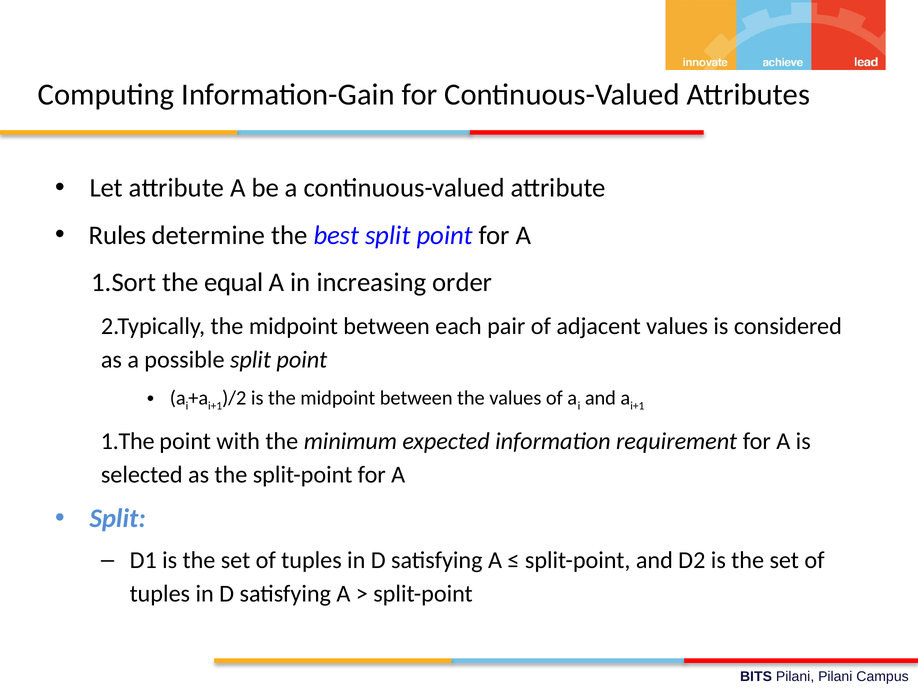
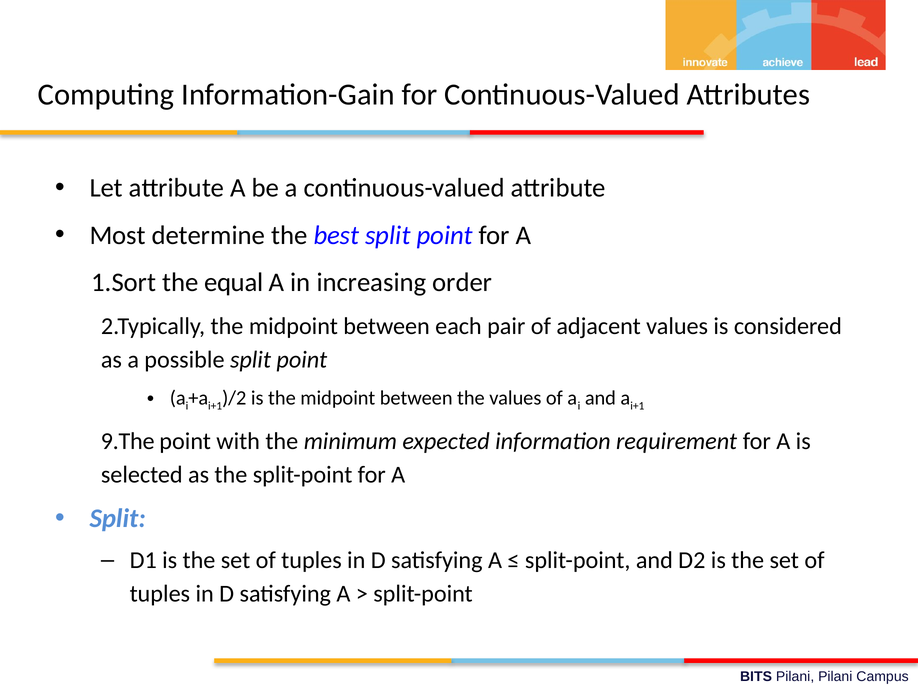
Rules: Rules -> Most (118, 235)
1.The: 1.The -> 9.The (128, 441)
